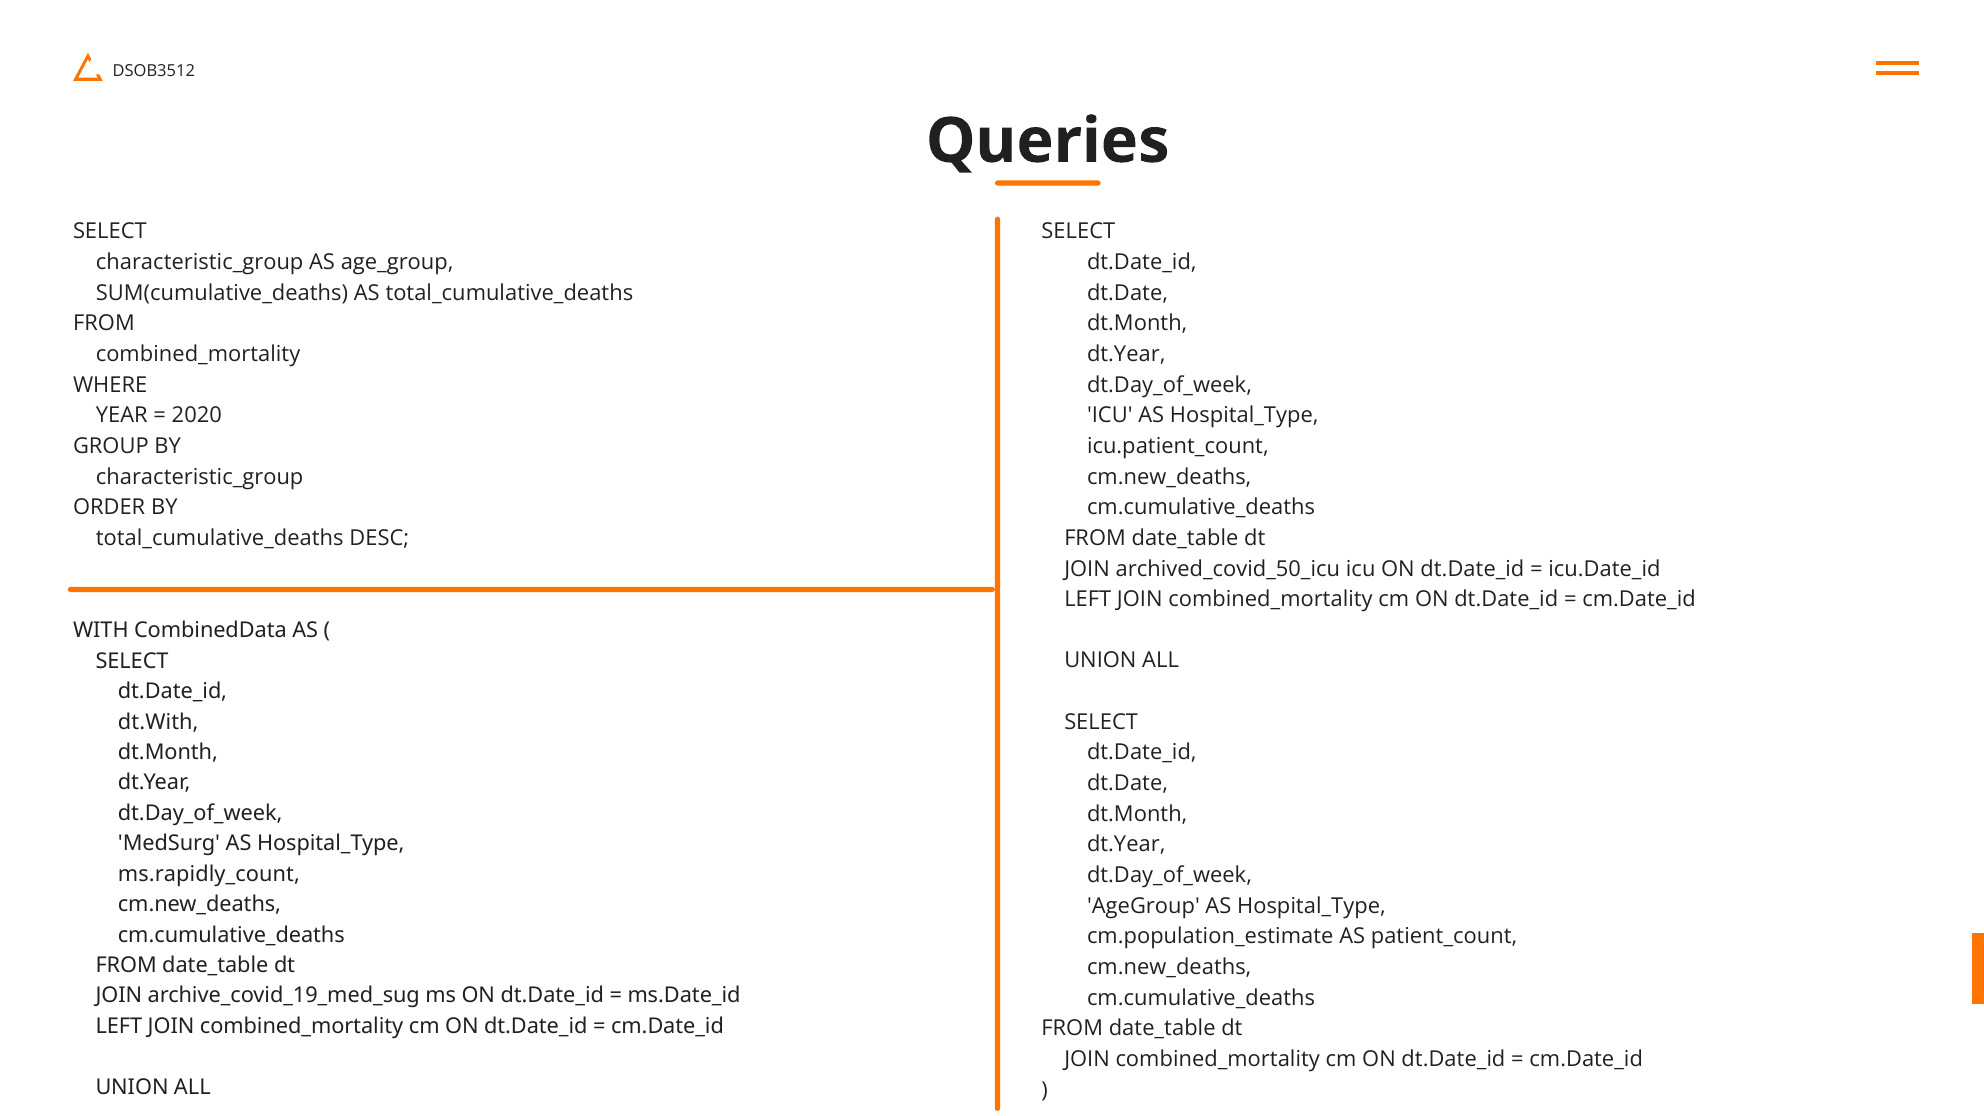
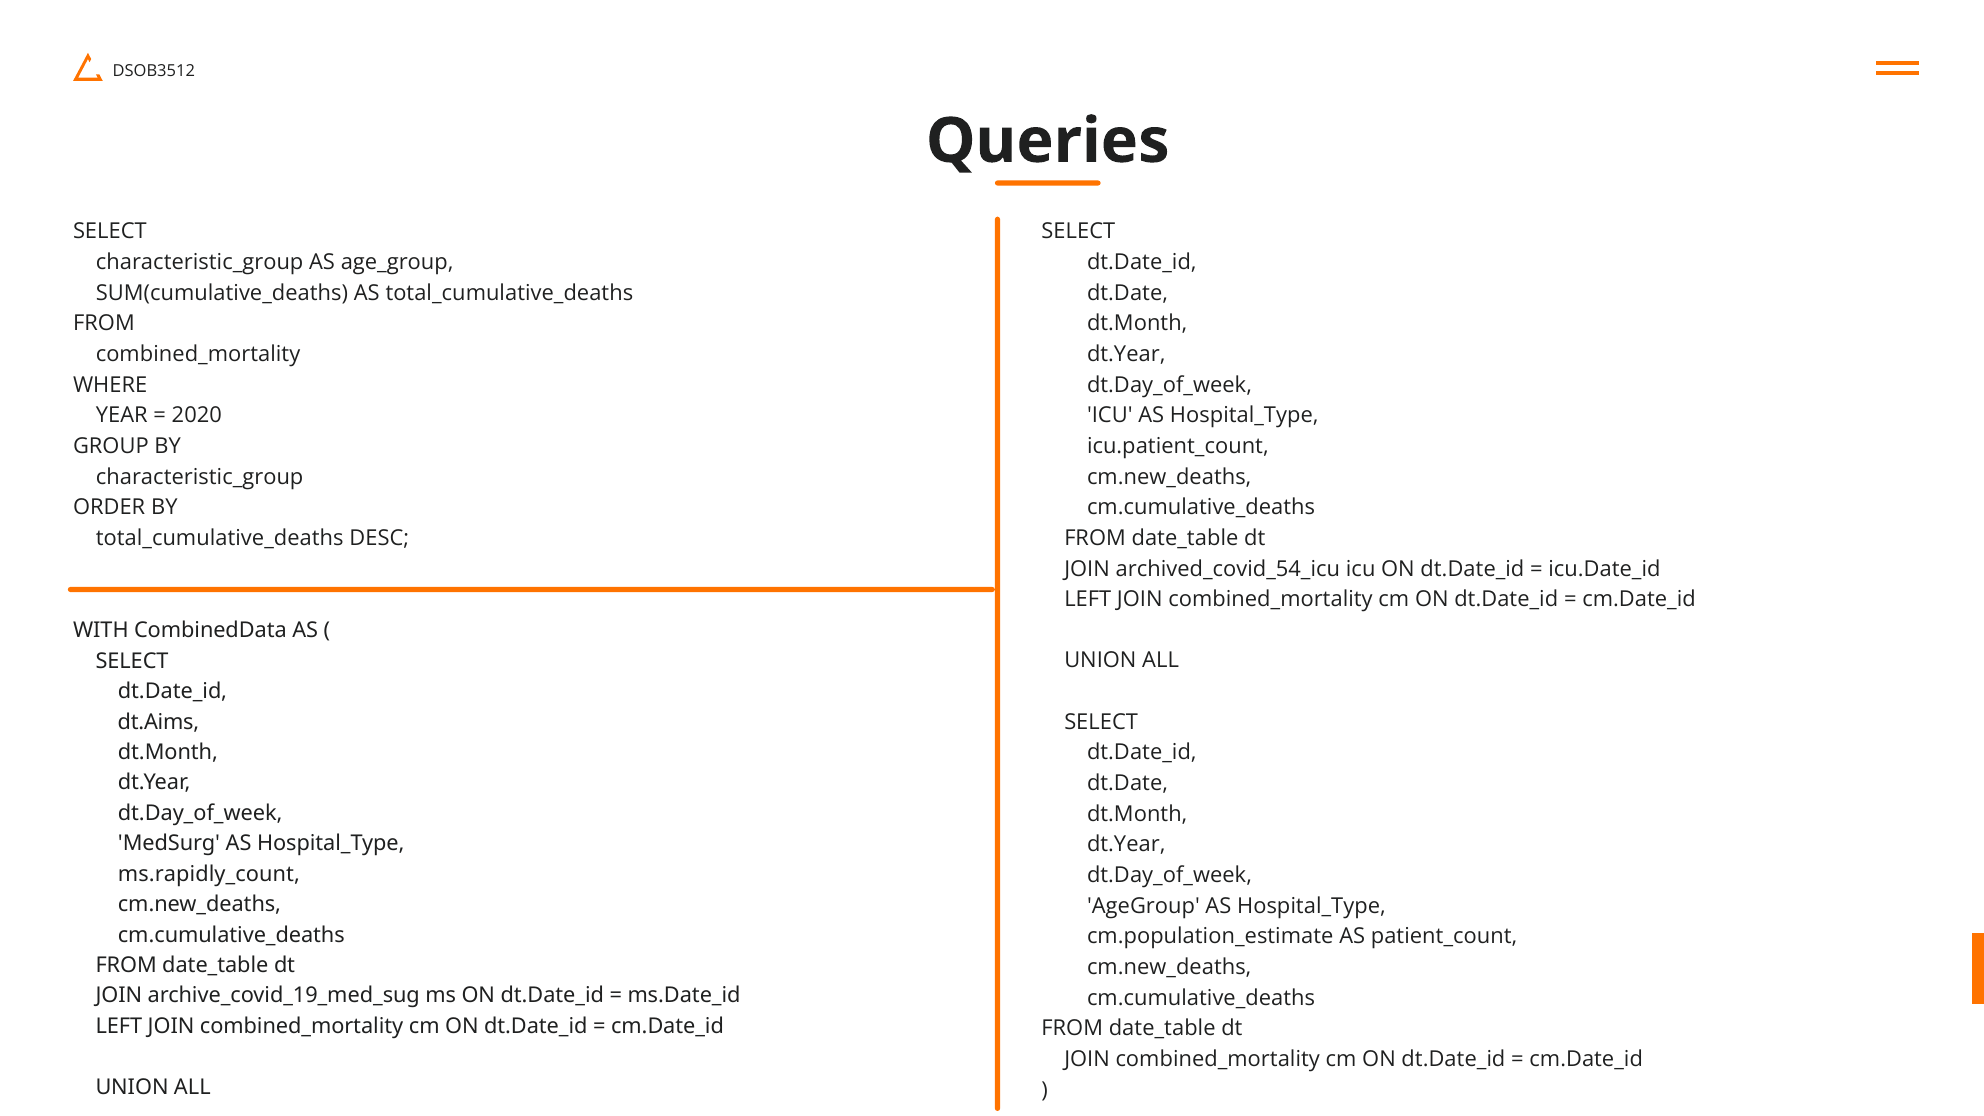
archived_covid_50_icu: archived_covid_50_icu -> archived_covid_54_icu (1228, 569)
dt.With: dt.With -> dt.Aims (158, 722)
